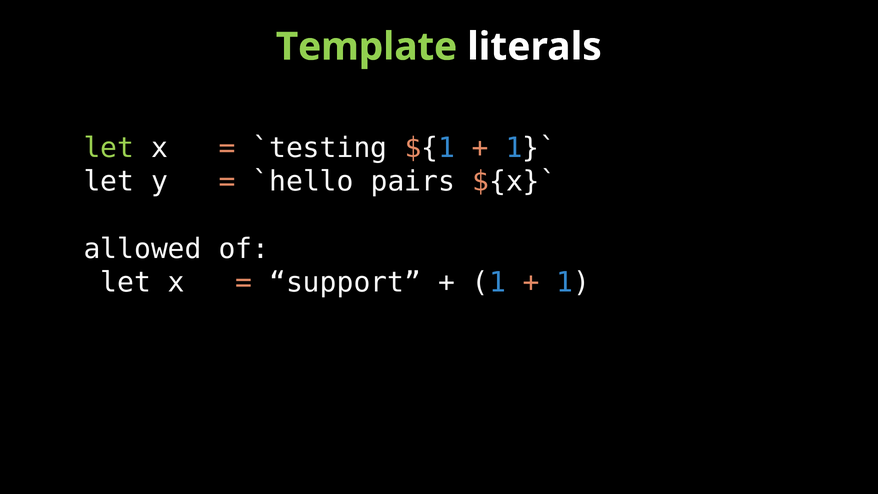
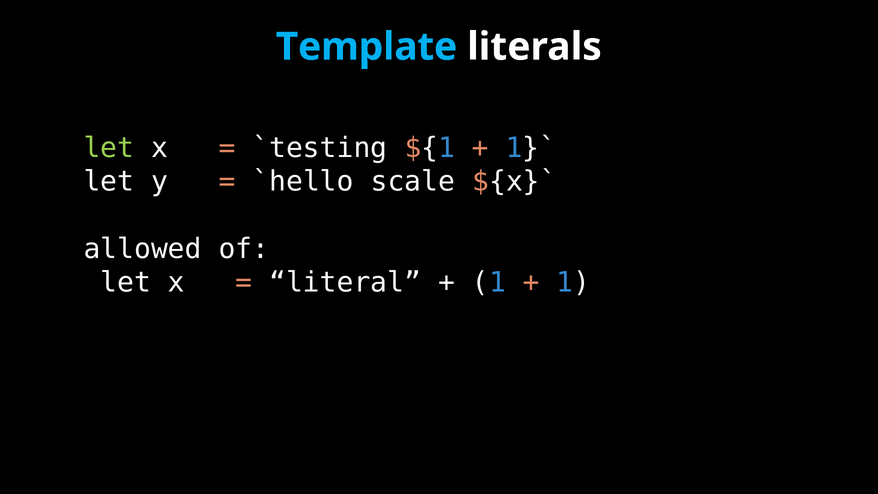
Template colour: light green -> light blue (367, 47)
pairs: pairs -> scale (413, 182)
support: support -> literal (345, 283)
